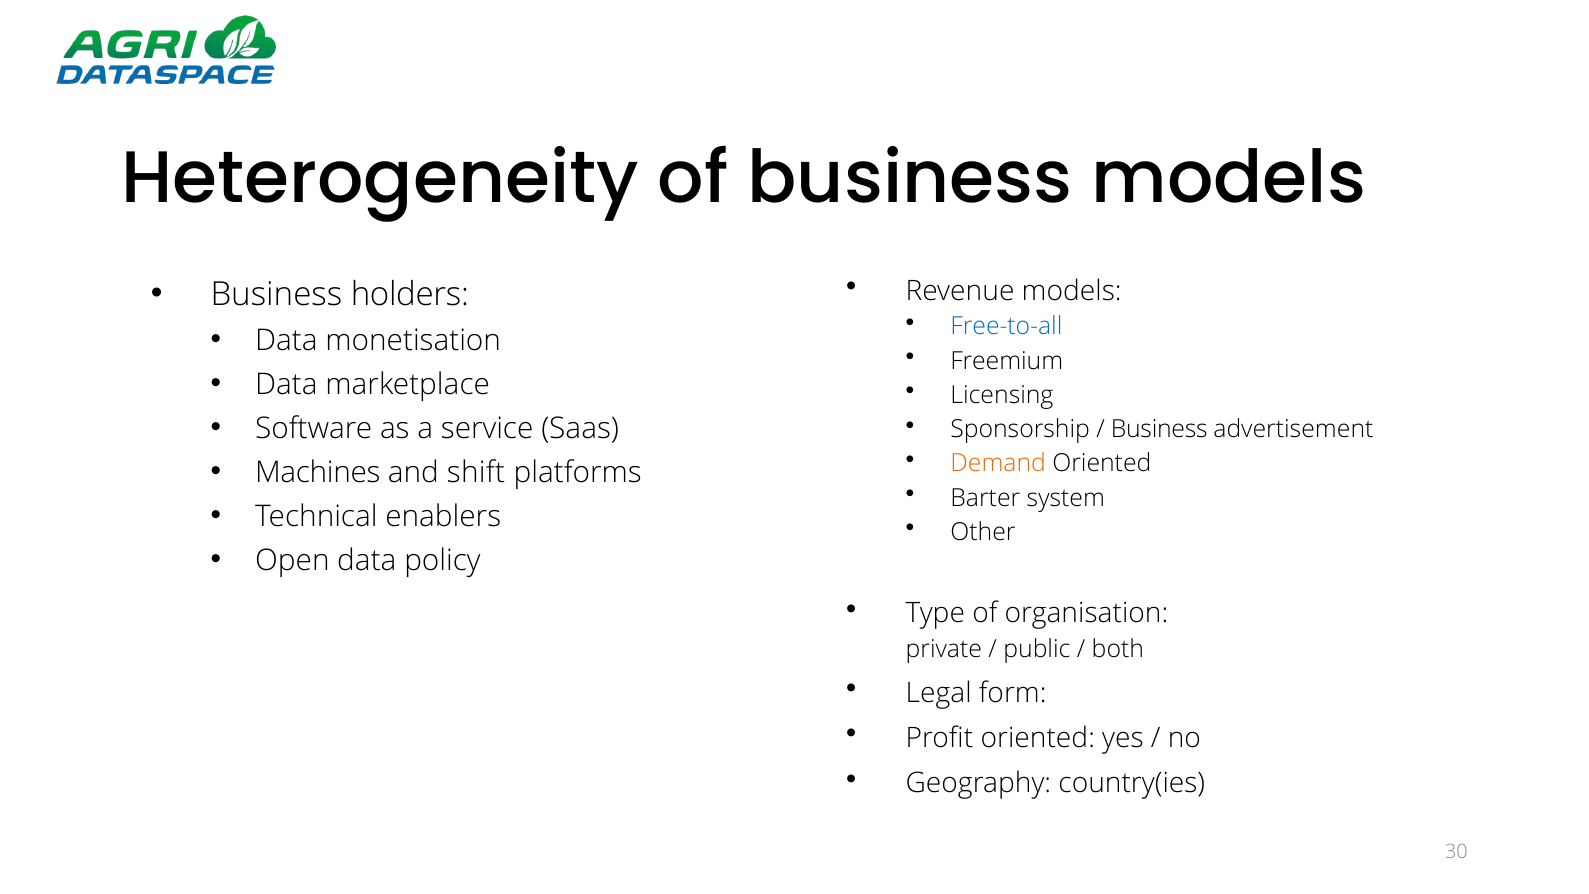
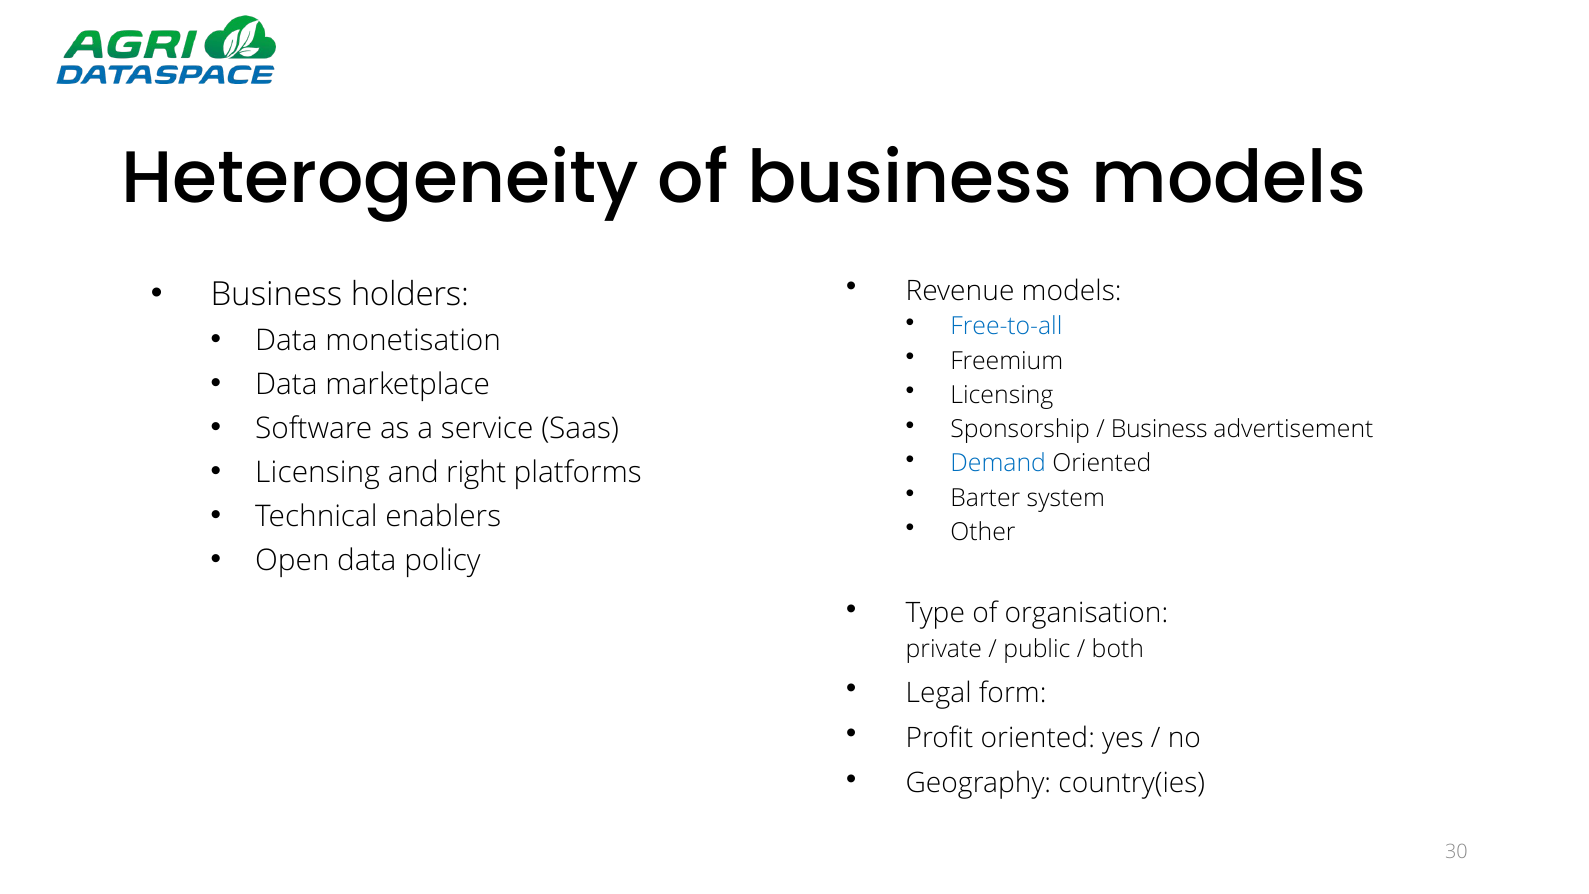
Demand colour: orange -> blue (998, 464)
Machines: Machines -> Licensing (318, 472)
shift: shift -> right (476, 472)
